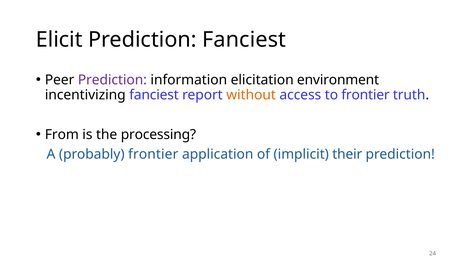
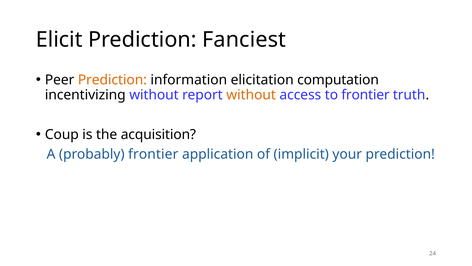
Prediction colour: purple -> orange (112, 80)
environment: environment -> computation (338, 80)
incentivizing fanciest: fanciest -> without (154, 95)
From: From -> Coup (62, 134)
processing: processing -> acquisition (158, 134)
their: their -> your (347, 154)
